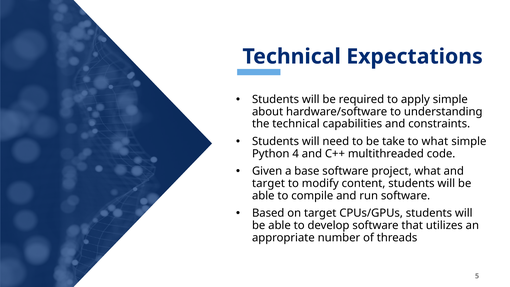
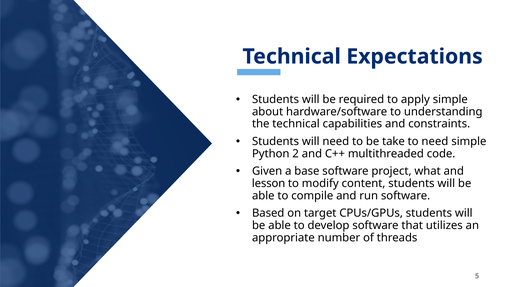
to what: what -> need (435, 141)
4: 4 -> 2 (296, 154)
target: target -> lesson (269, 183)
